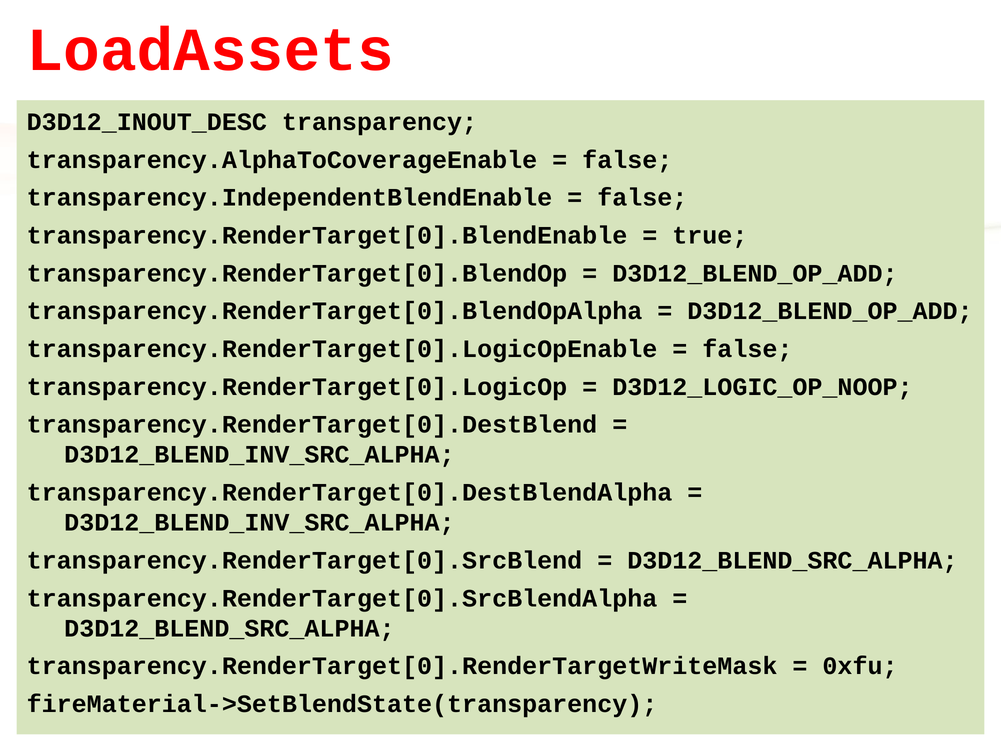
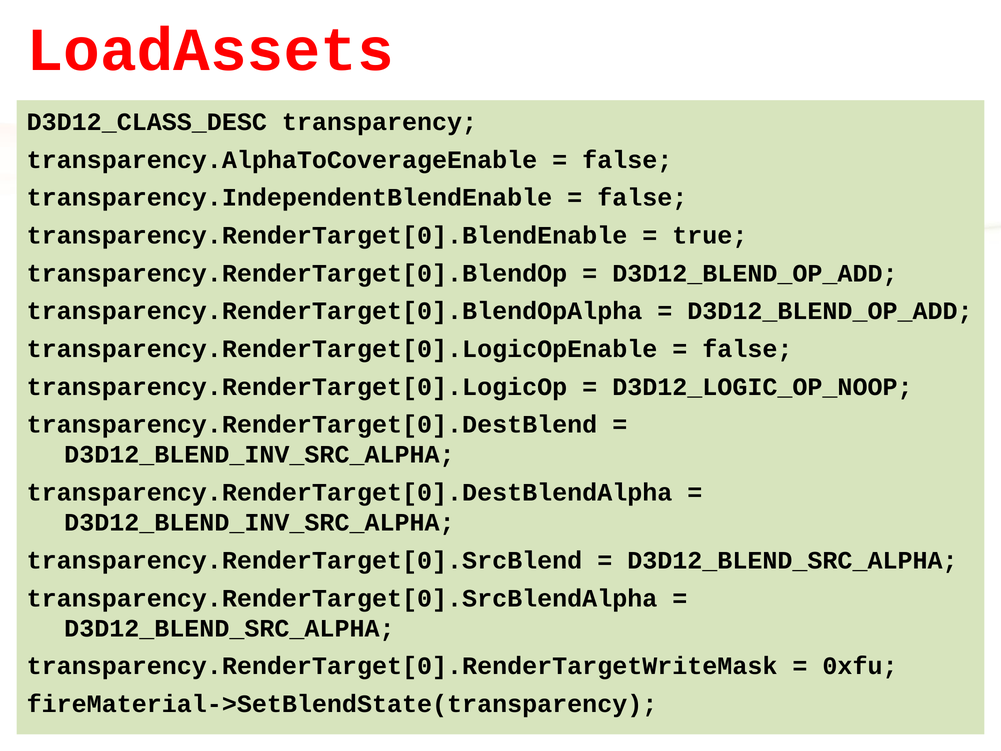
D3D12_INOUT_DESC: D3D12_INOUT_DESC -> D3D12_CLASS_DESC (147, 122)
